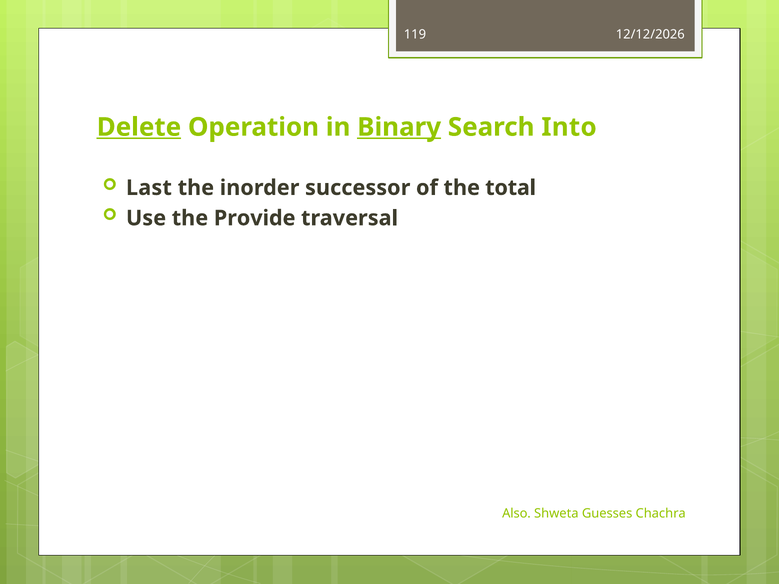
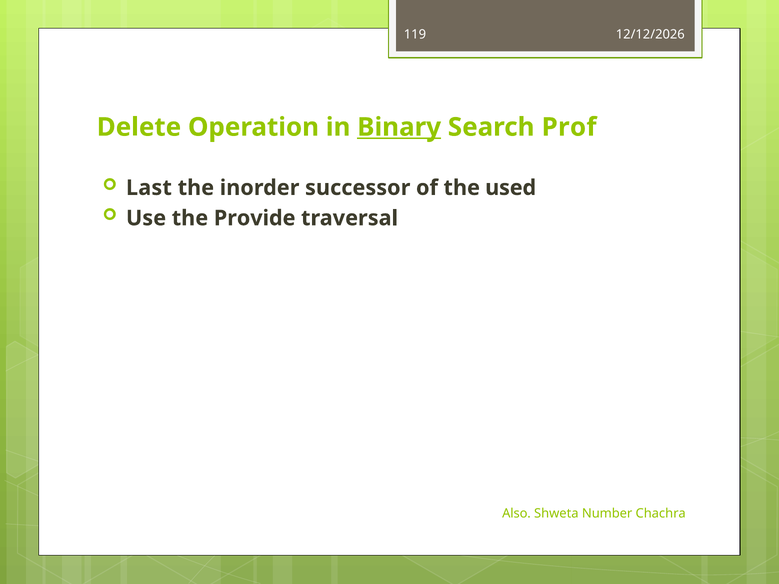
Delete underline: present -> none (139, 127)
Into: Into -> Prof (569, 127)
total: total -> used (511, 188)
Guesses: Guesses -> Number (607, 514)
